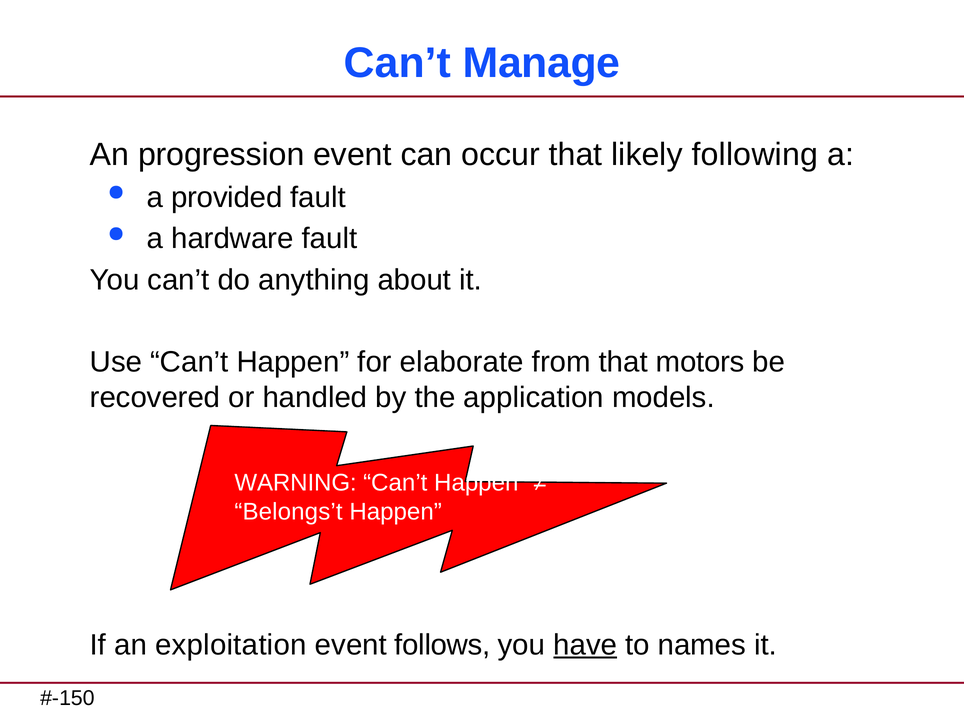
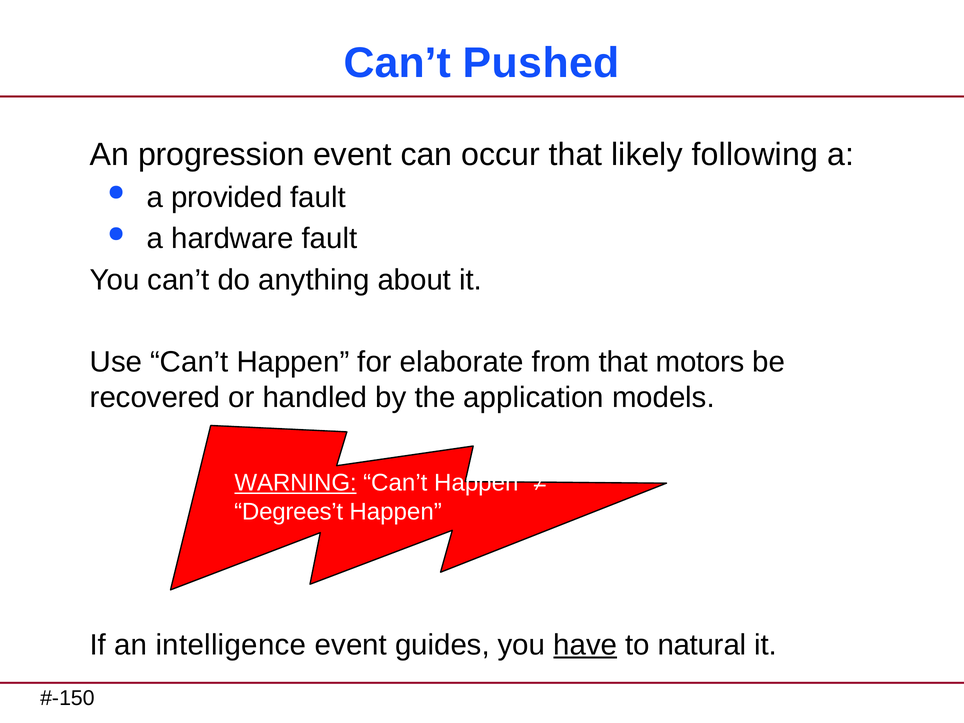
Manage: Manage -> Pushed (541, 63)
WARNING underline: none -> present (296, 483)
Belongs’t: Belongs’t -> Degrees’t (289, 512)
exploitation: exploitation -> intelligence (231, 645)
follows: follows -> guides (442, 645)
names: names -> natural (702, 645)
